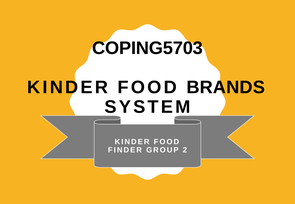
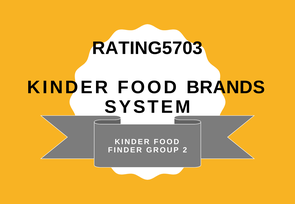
COPING5703: COPING5703 -> RATING5703 (147, 48)
